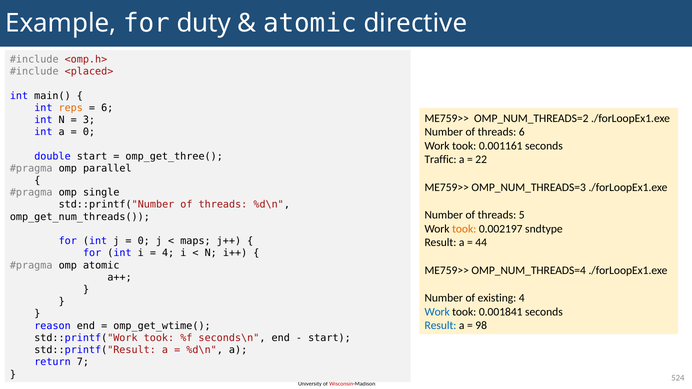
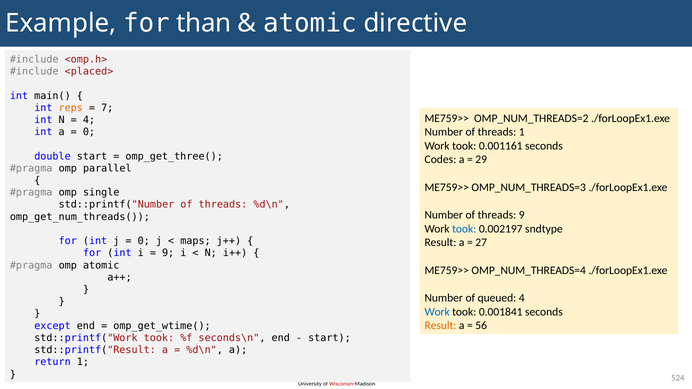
duty: duty -> than (204, 23)
6: 6 -> 7 (107, 108)
3: 3 -> 4 (89, 120)
threads 6: 6 -> 1 (522, 132)
Traffic: Traffic -> Codes (440, 160)
22: 22 -> 29 (481, 160)
threads 5: 5 -> 9 (522, 215)
took colour: orange -> blue (464, 229)
44: 44 -> 27 (481, 243)
4: 4 -> 9 (168, 253)
existing: existing -> queued (497, 298)
Result colour: blue -> orange (441, 326)
98: 98 -> 56 (481, 326)
reason: reason -> except (53, 326)
return 7: 7 -> 1 (83, 362)
